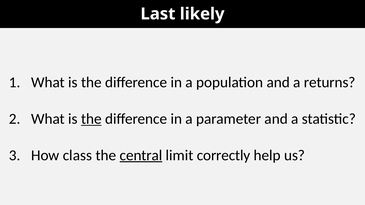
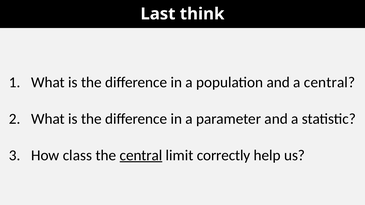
likely: likely -> think (202, 14)
a returns: returns -> central (330, 83)
the underline: present -> none (91, 119)
